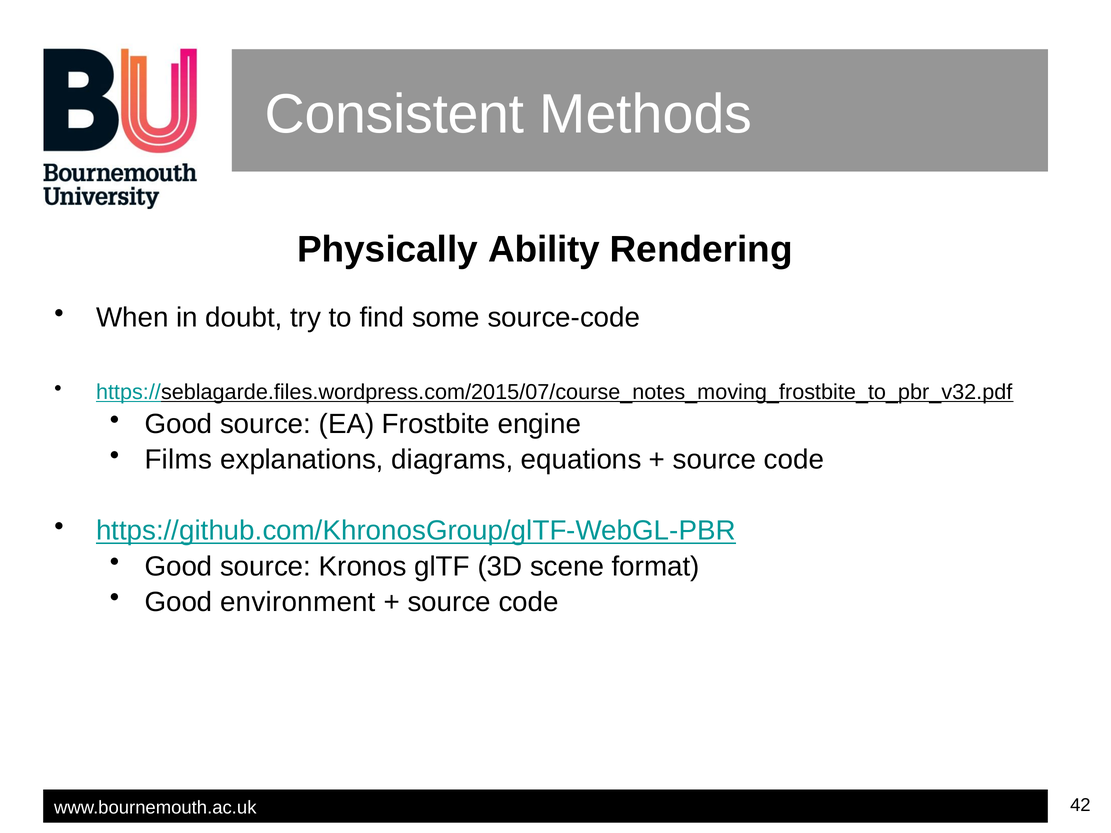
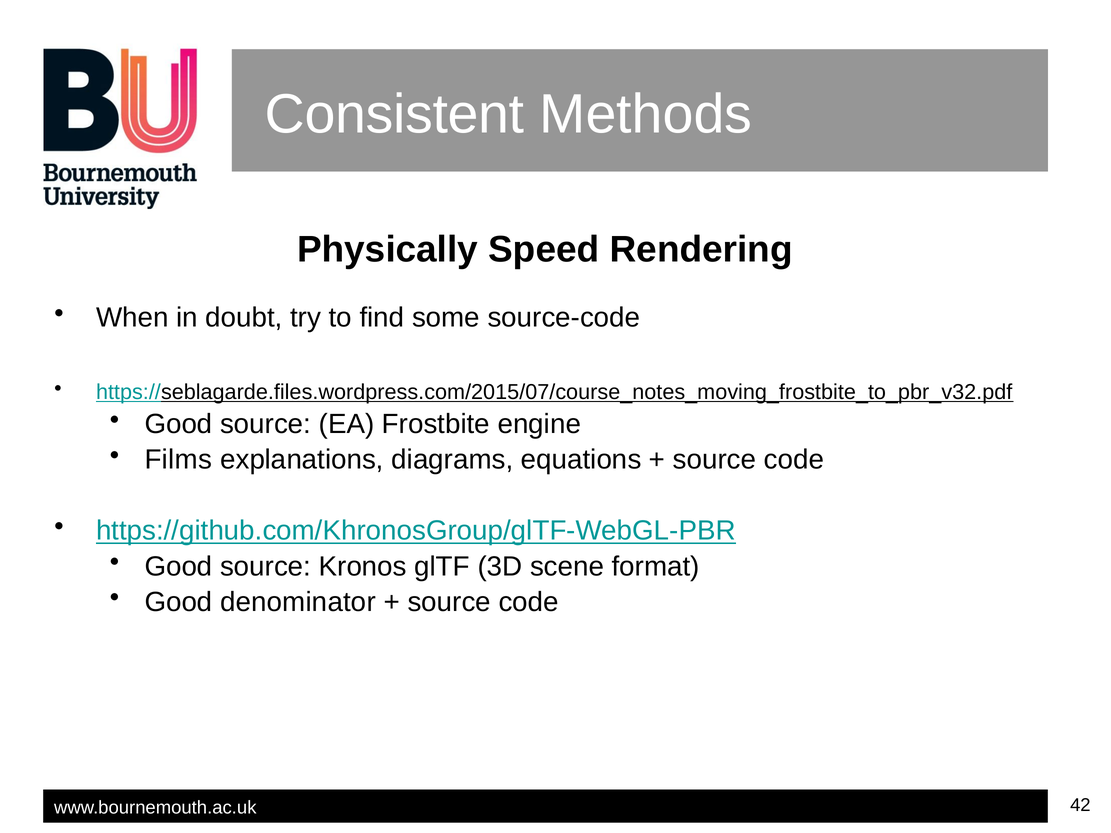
Ability: Ability -> Speed (544, 249)
environment: environment -> denominator (298, 602)
